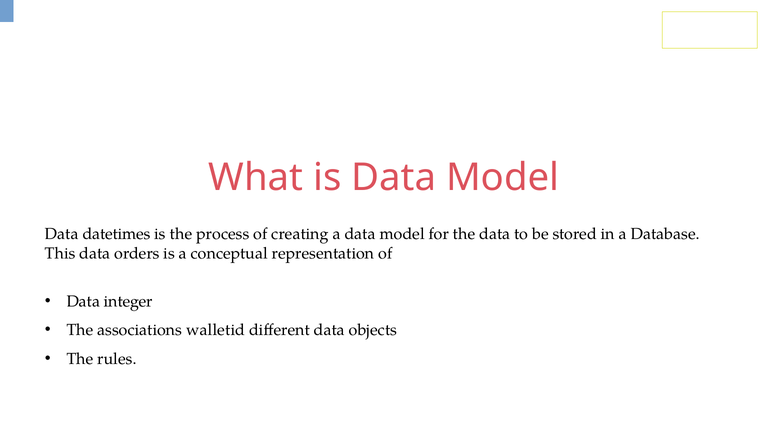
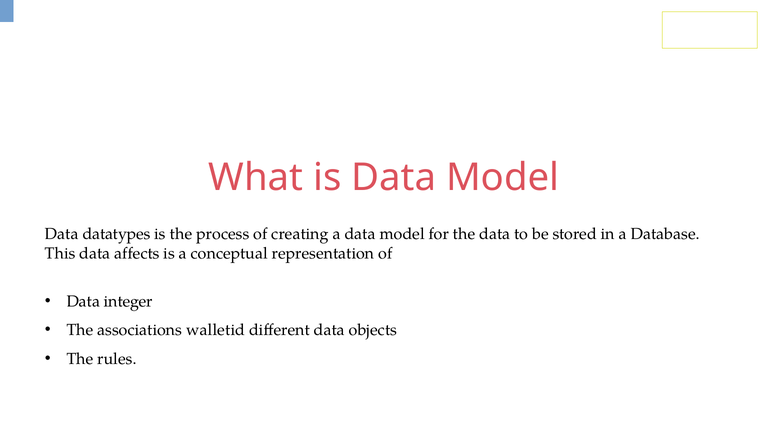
datetimes: datetimes -> datatypes (117, 234)
orders: orders -> affects (137, 253)
